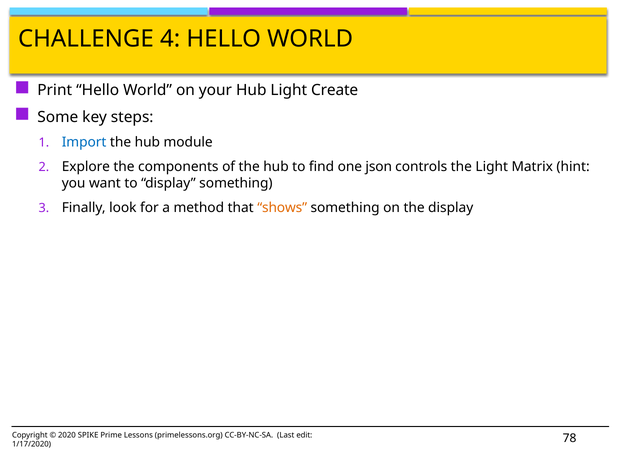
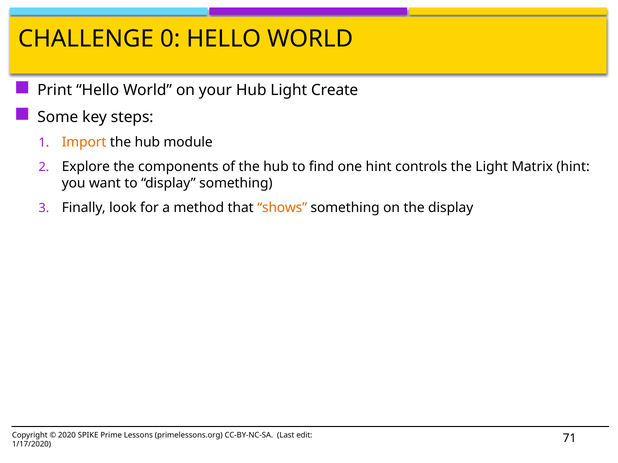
4: 4 -> 0 (170, 39)
Import colour: blue -> orange (84, 143)
one json: json -> hint (379, 167)
78: 78 -> 71 (570, 439)
